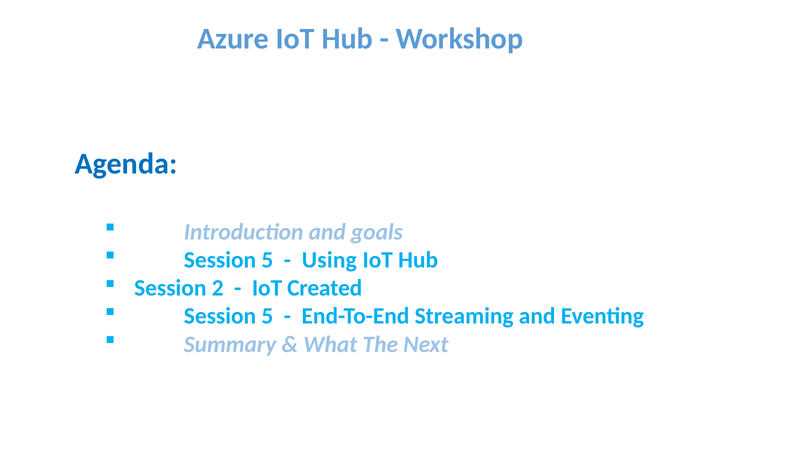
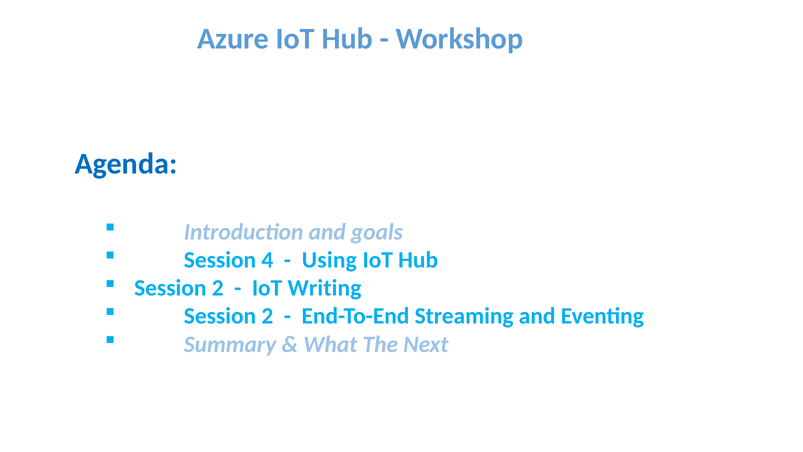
5: 5 -> 4 (267, 260)
Created: Created -> Writing (325, 288)
5: 5 -> 2 (267, 316)
